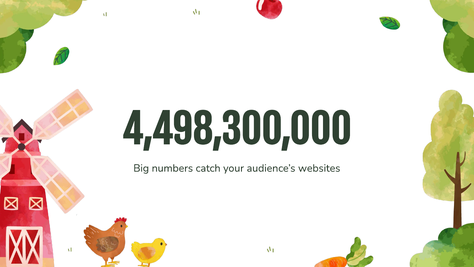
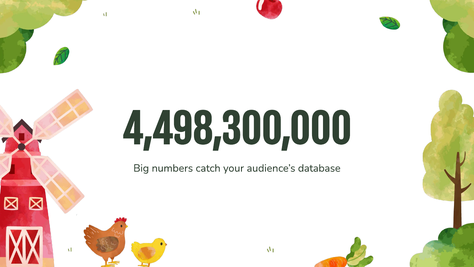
websites: websites -> database (319, 168)
